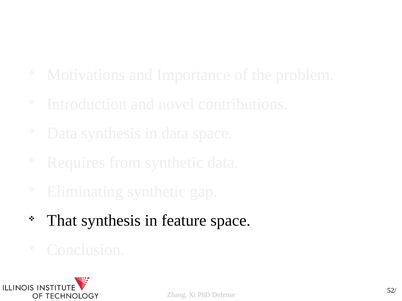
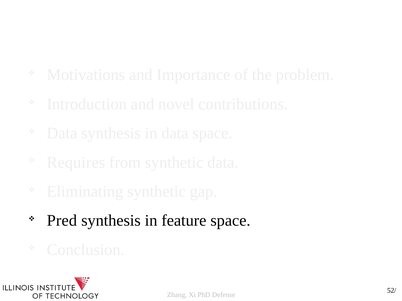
That: That -> Pred (62, 221)
